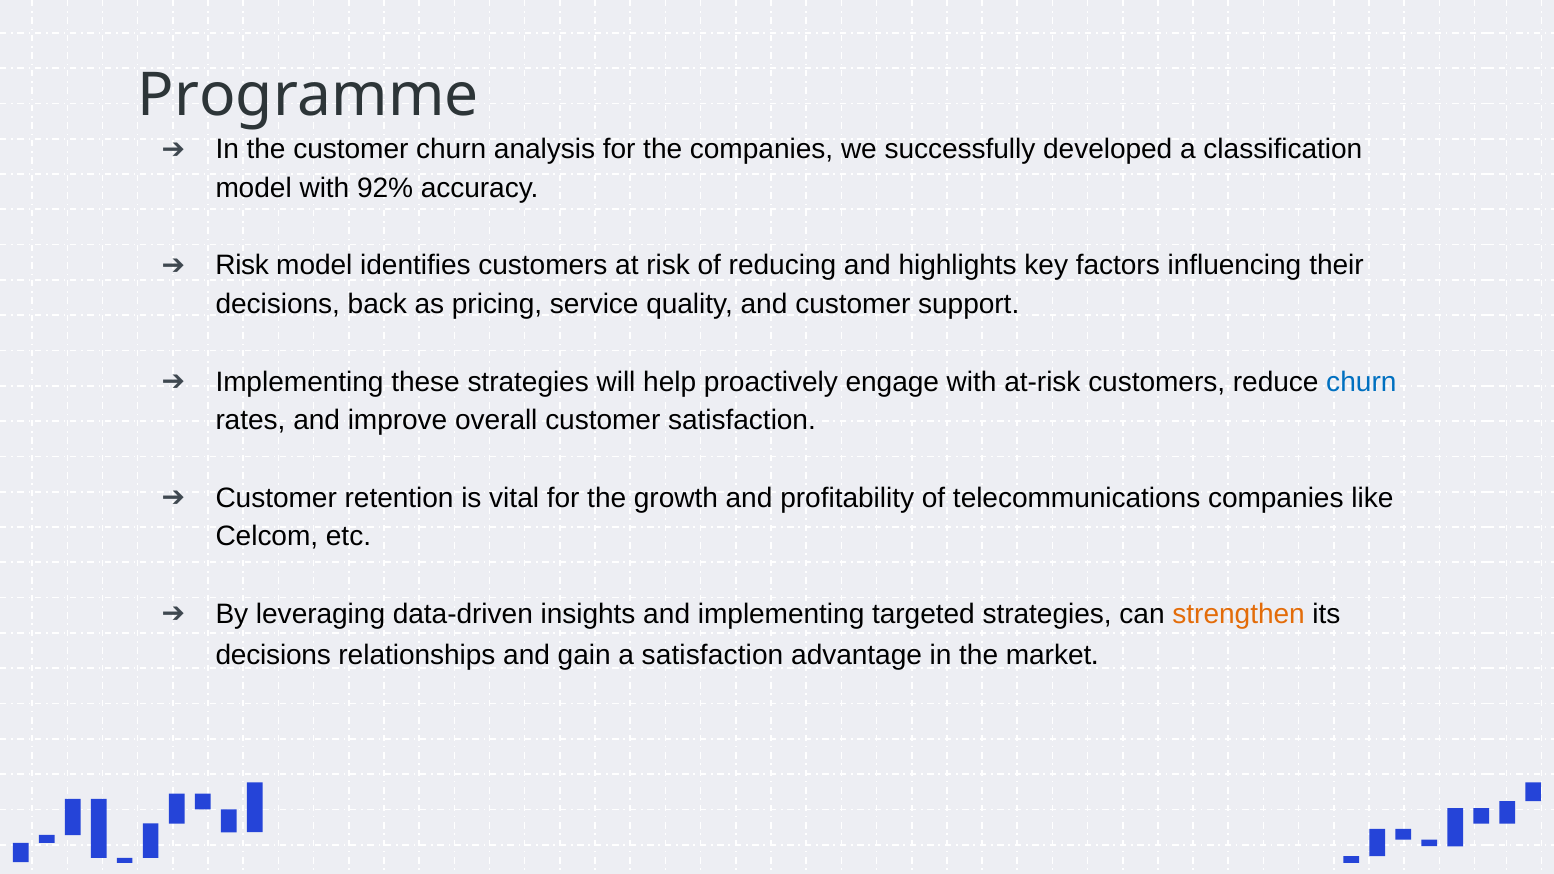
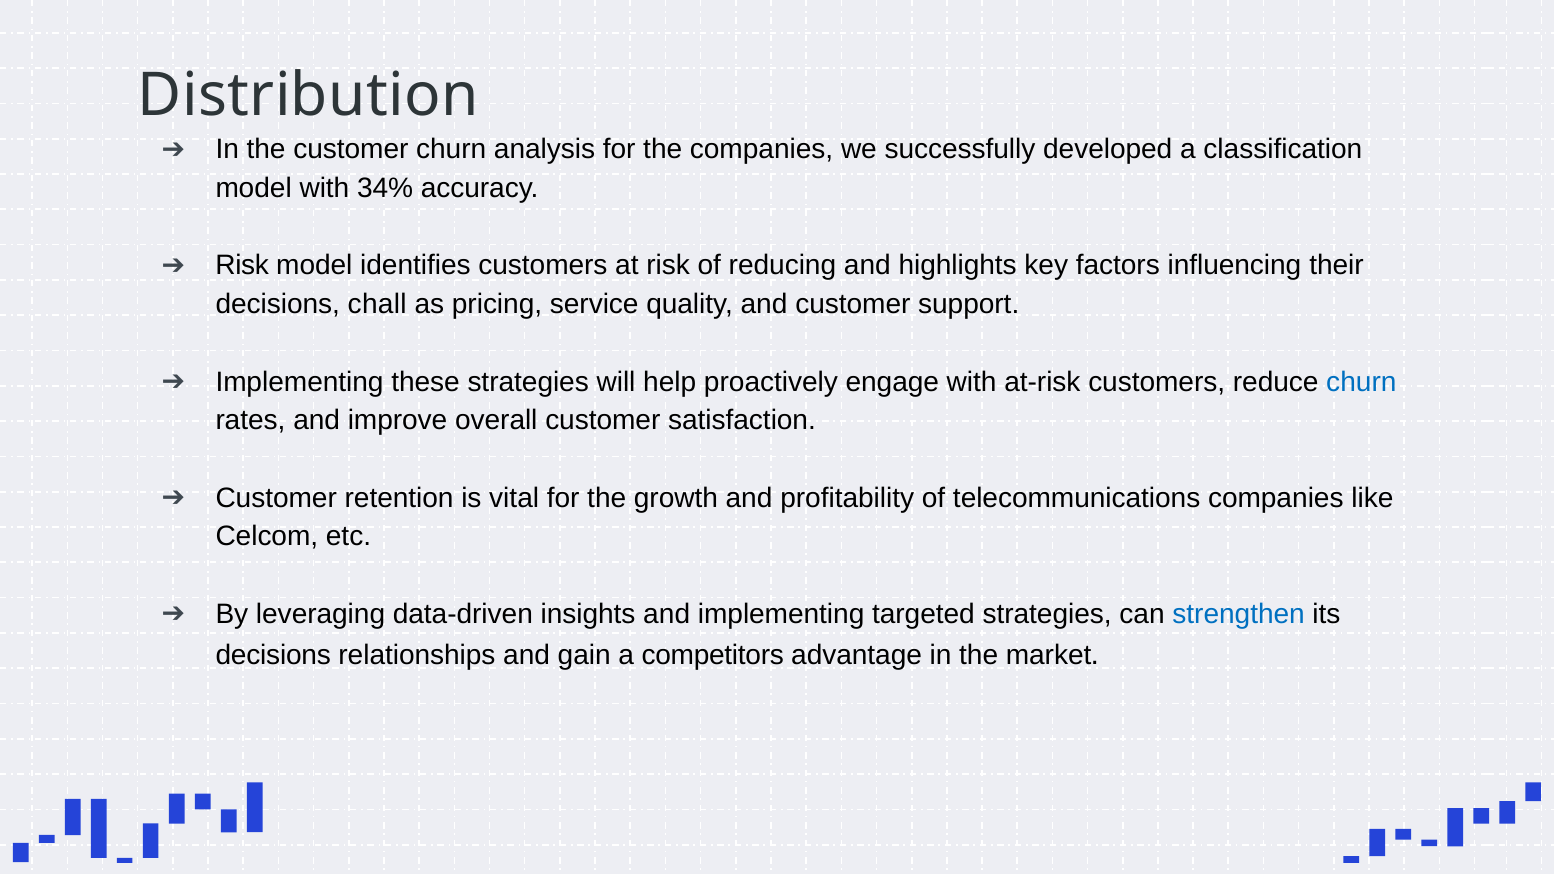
Programme: Programme -> Distribution (308, 95)
92%: 92% -> 34% (385, 188)
back: back -> chall (377, 304)
strengthen colour: orange -> blue (1239, 614)
a satisfaction: satisfaction -> competitors (713, 655)
